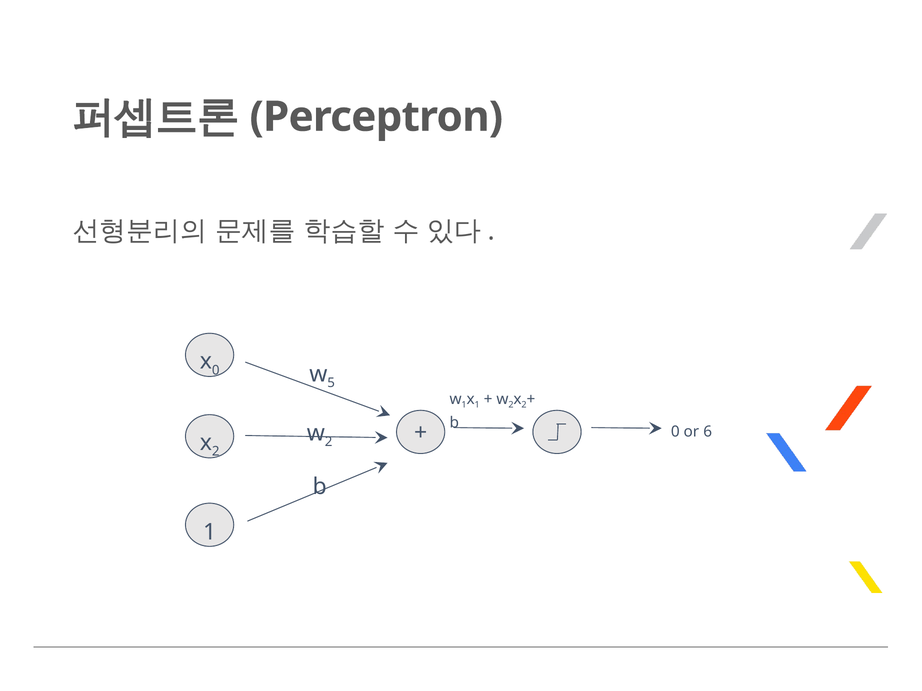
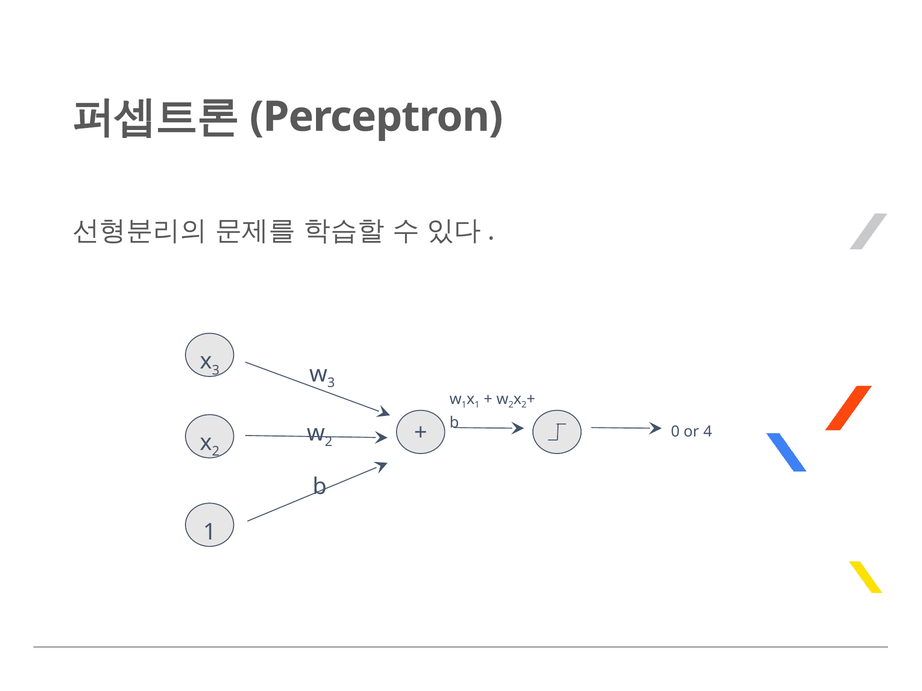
0: 0 -> 3 (216, 370)
5: 5 -> 3 (331, 383)
6: 6 -> 4 (708, 432)
